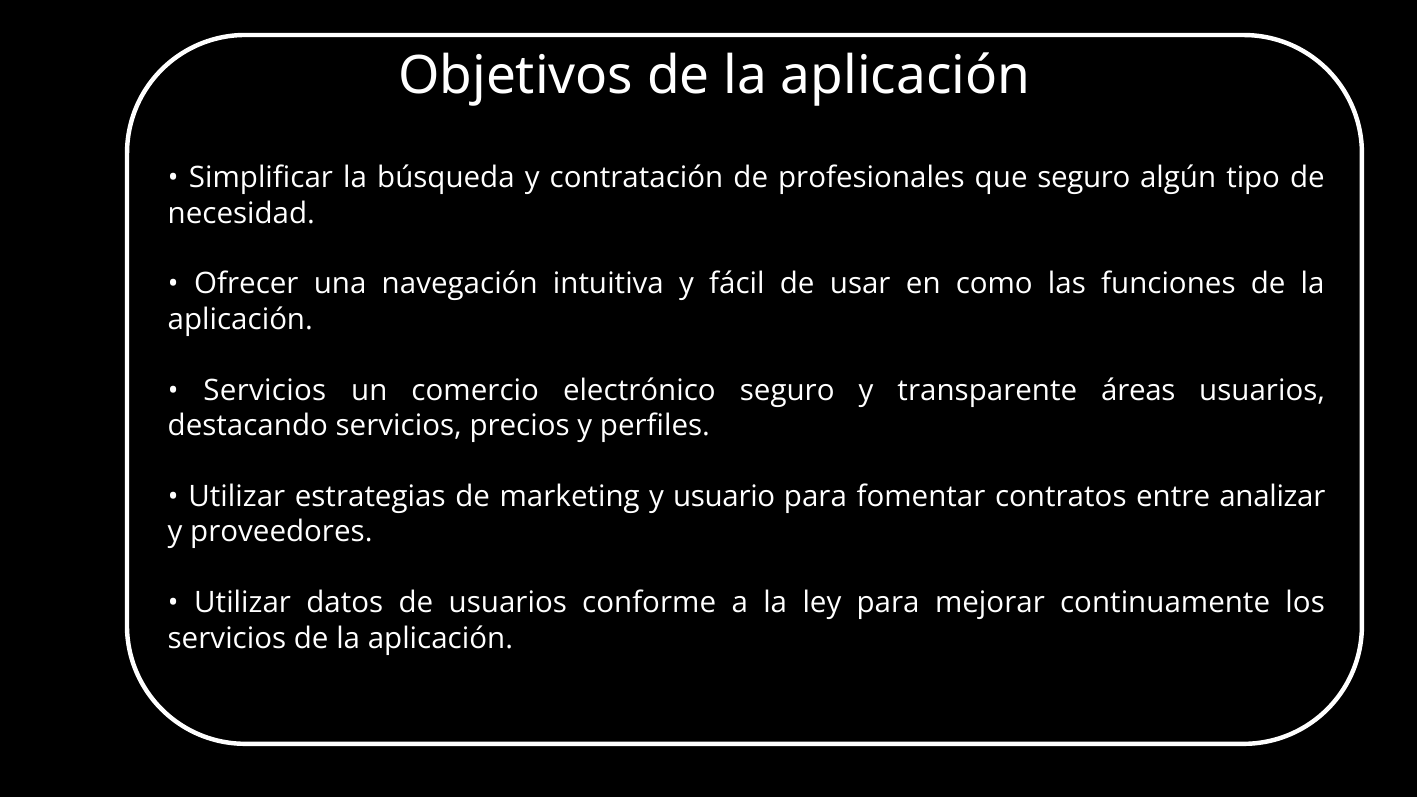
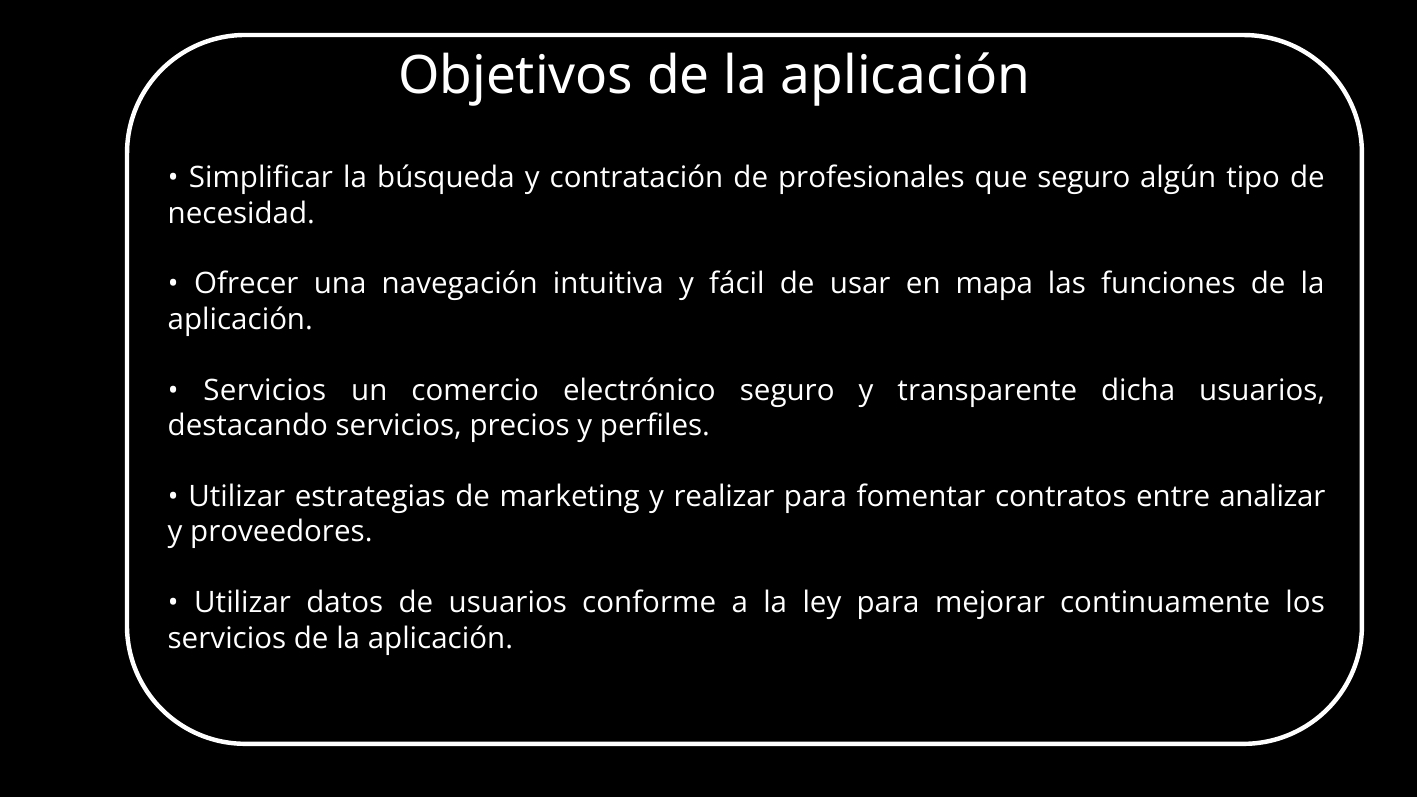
como: como -> mapa (994, 284)
áreas: áreas -> dicha (1138, 390)
usuario: usuario -> realizar (724, 497)
